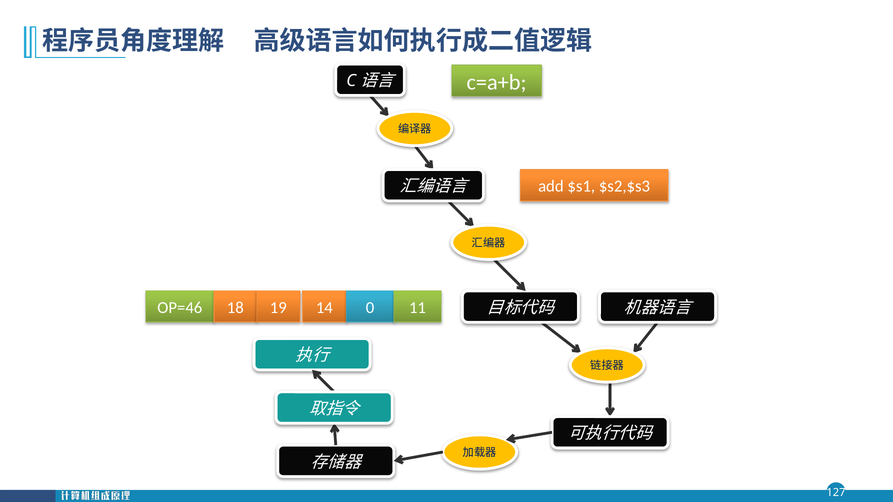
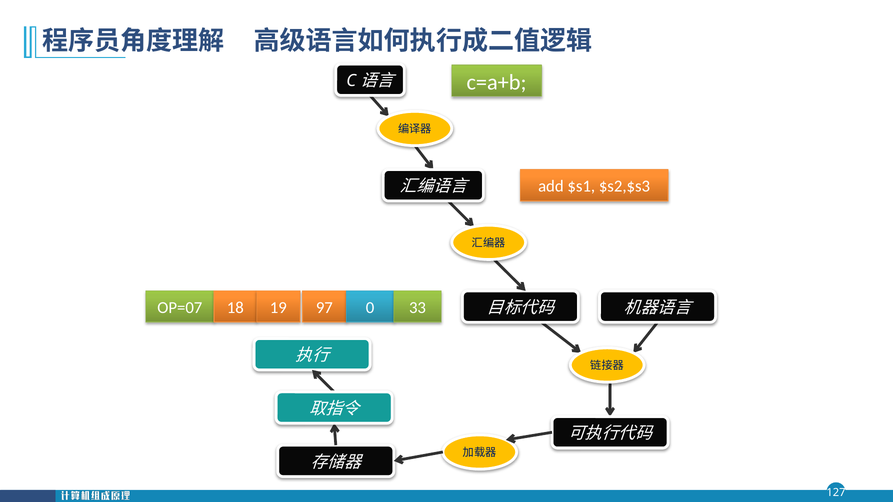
OP=46: OP=46 -> OP=07 (180, 308)
14: 14 -> 97 (324, 308)
11: 11 -> 33 (417, 308)
